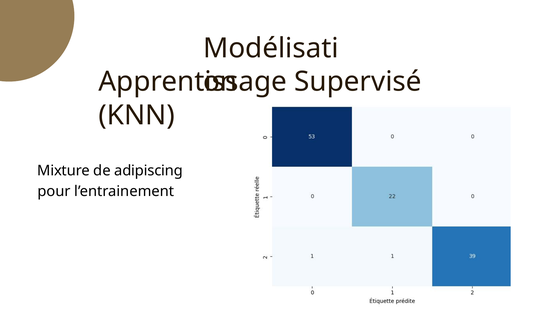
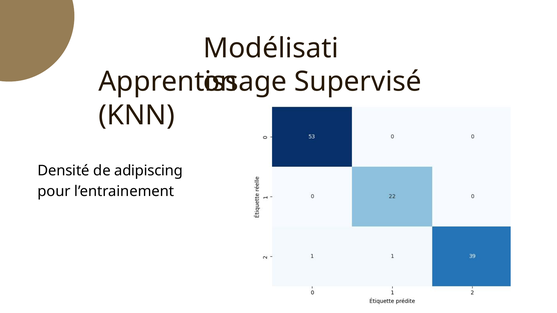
Mixture: Mixture -> Densité (64, 171)
